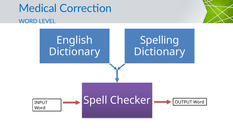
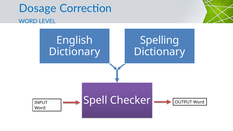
Medical: Medical -> Dosage (38, 8)
